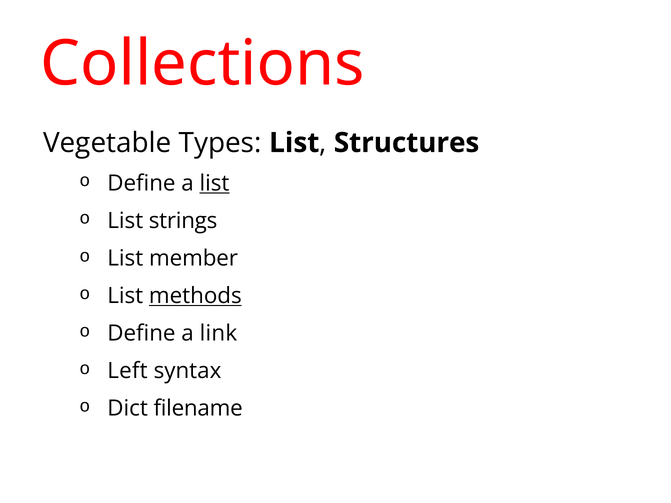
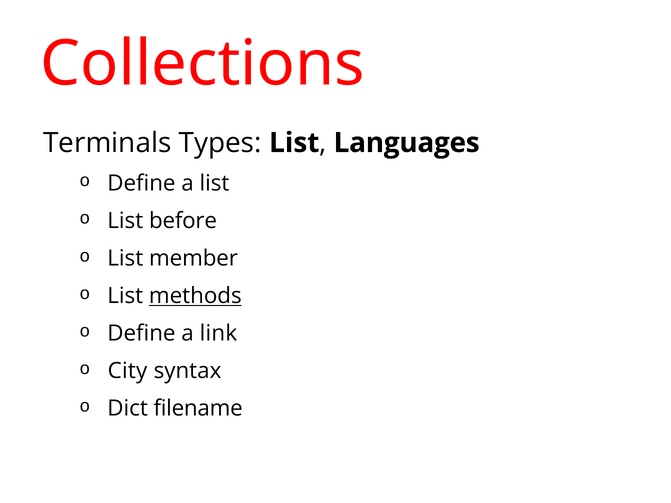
Vegetable: Vegetable -> Terminals (107, 143)
Structures: Structures -> Languages (407, 143)
list underline: present -> none (215, 183)
strings: strings -> before (183, 221)
Left: Left -> City (127, 371)
